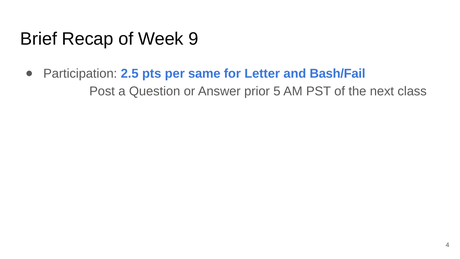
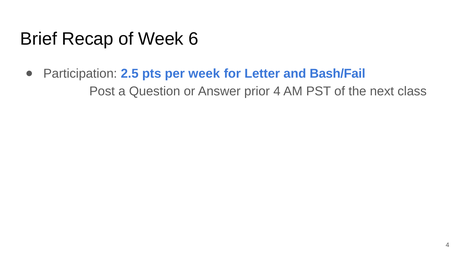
9: 9 -> 6 (194, 39)
per same: same -> week (204, 73)
prior 5: 5 -> 4 (277, 91)
